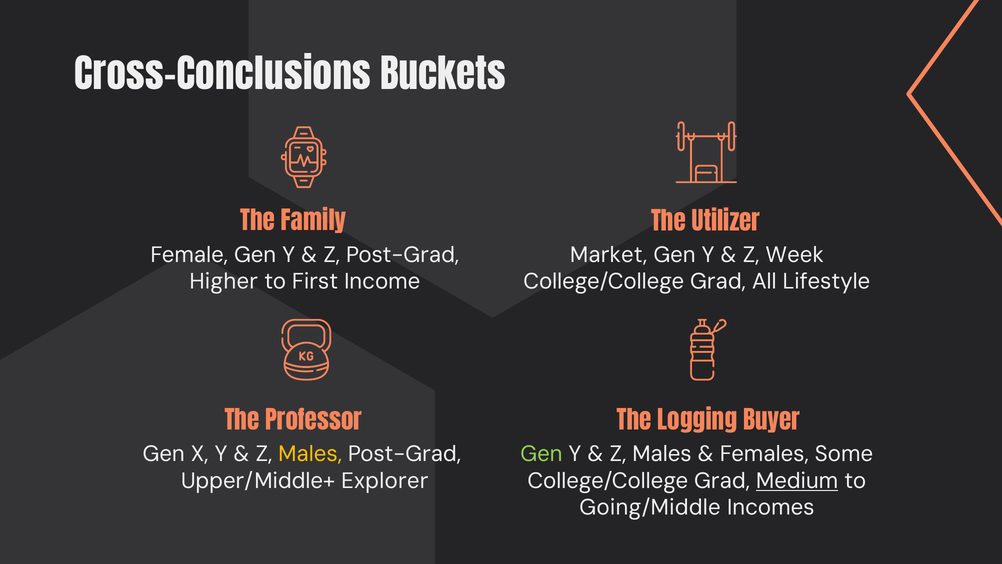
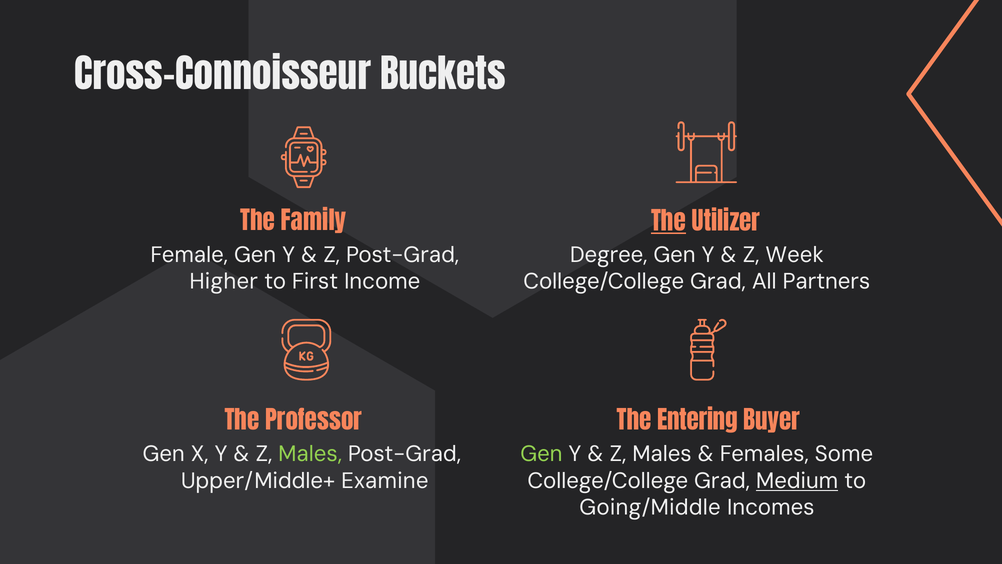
Cross-Conclusions: Cross-Conclusions -> Cross-Connoisseur (223, 76)
The underline: none -> present (668, 222)
Market: Market -> Degree (609, 255)
Lifestyle: Lifestyle -> Partners (826, 281)
Logging: Logging -> Entering (697, 421)
Males colour: yellow -> light green (310, 454)
Explorer: Explorer -> Examine (385, 481)
